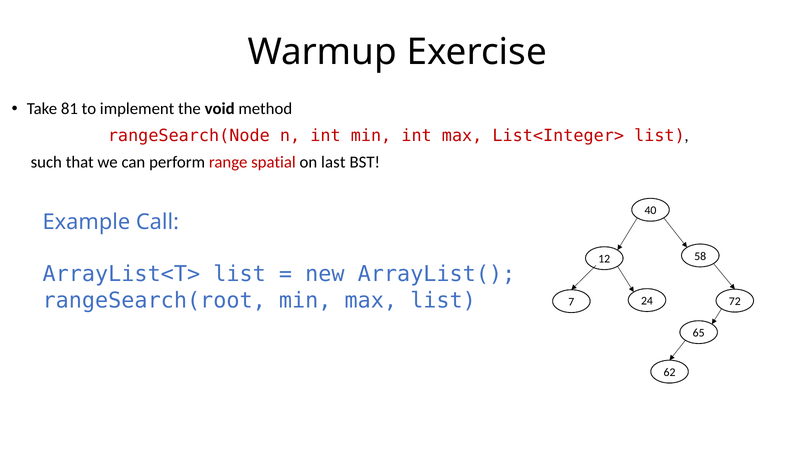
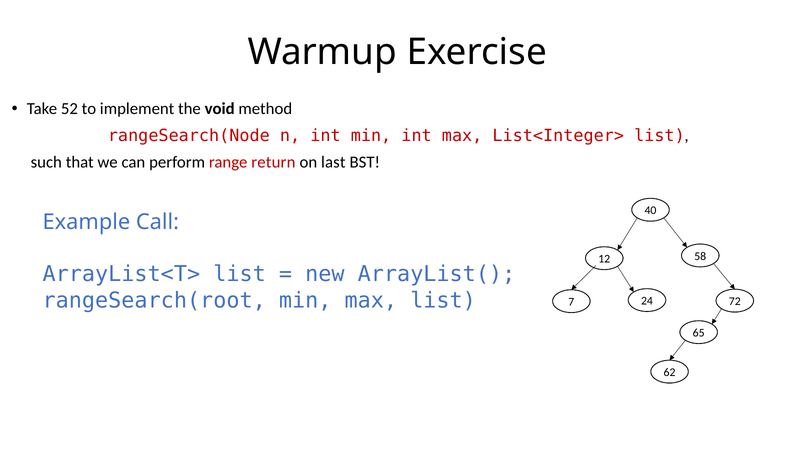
81: 81 -> 52 (69, 109)
spatial: spatial -> return (273, 162)
